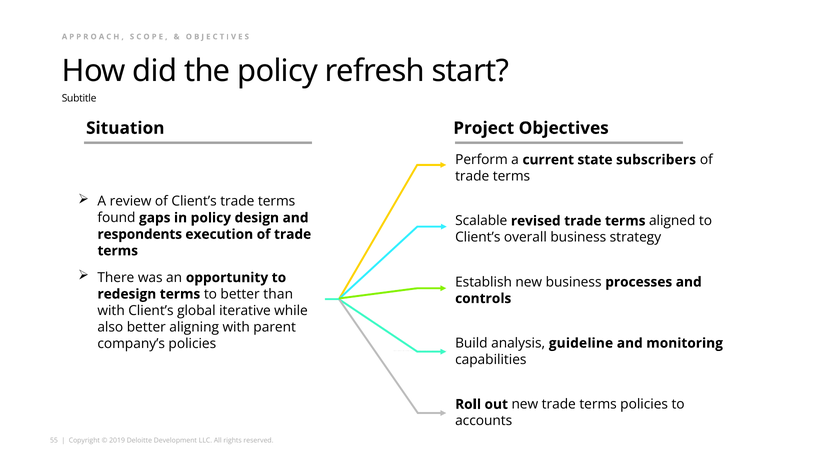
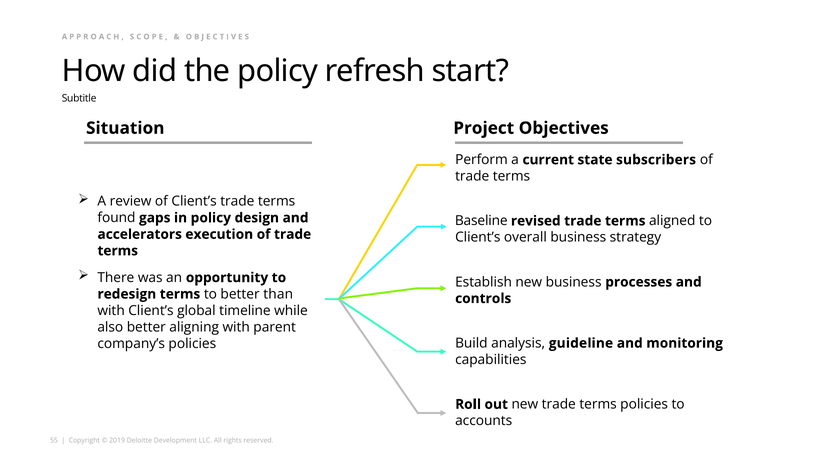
Scalable: Scalable -> Baseline (481, 221)
respondents: respondents -> accelerators (140, 234)
iterative: iterative -> timeline (245, 310)
